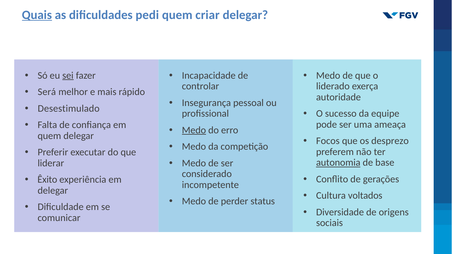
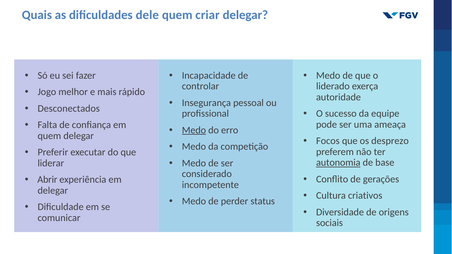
Quais underline: present -> none (37, 15)
pedi: pedi -> dele (147, 15)
sei underline: present -> none (68, 76)
Será: Será -> Jogo (47, 92)
Desestimulado: Desestimulado -> Desconectados (69, 109)
Êxito: Êxito -> Abrir (47, 180)
voltados: voltados -> criativos (365, 196)
